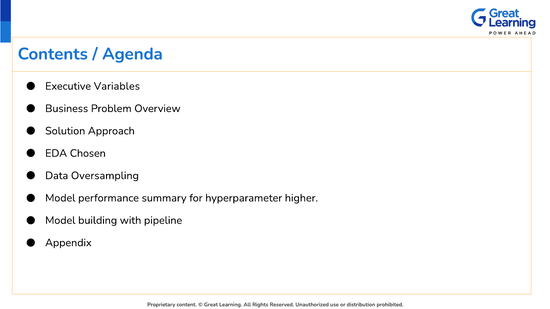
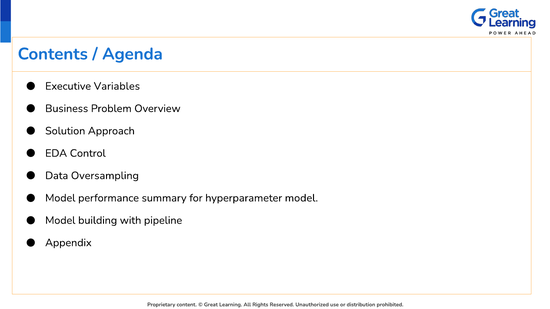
Chosen: Chosen -> Control (88, 153)
hyperparameter higher: higher -> model (301, 198)
